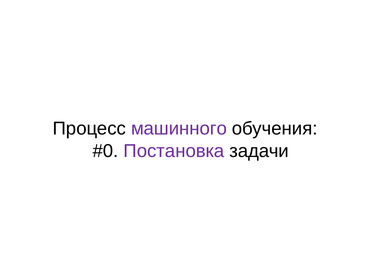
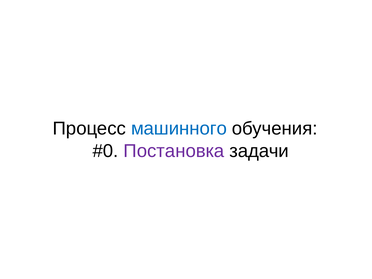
машинного colour: purple -> blue (179, 129)
